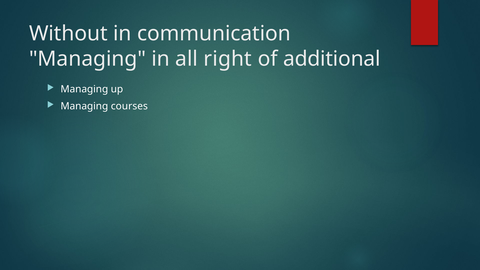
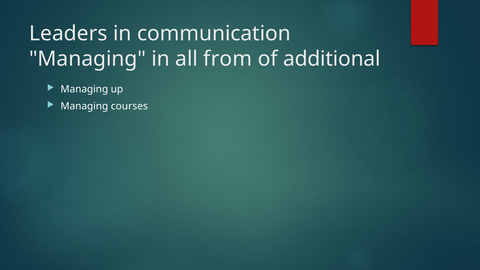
Without: Without -> Leaders (68, 34)
right: right -> from (228, 59)
